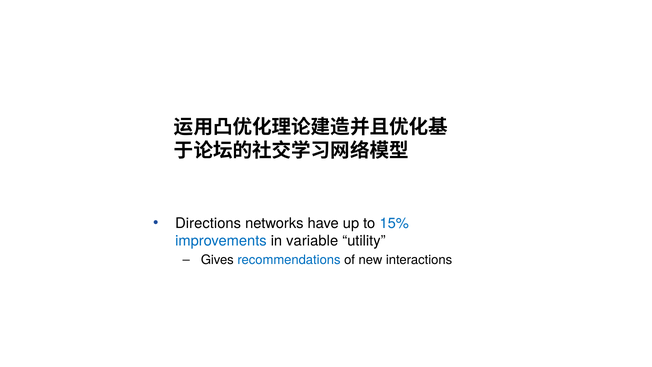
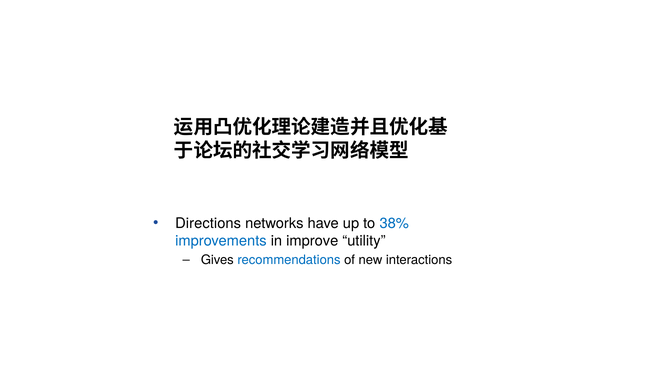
15%: 15% -> 38% (394, 223)
variable: variable -> improve (312, 241)
